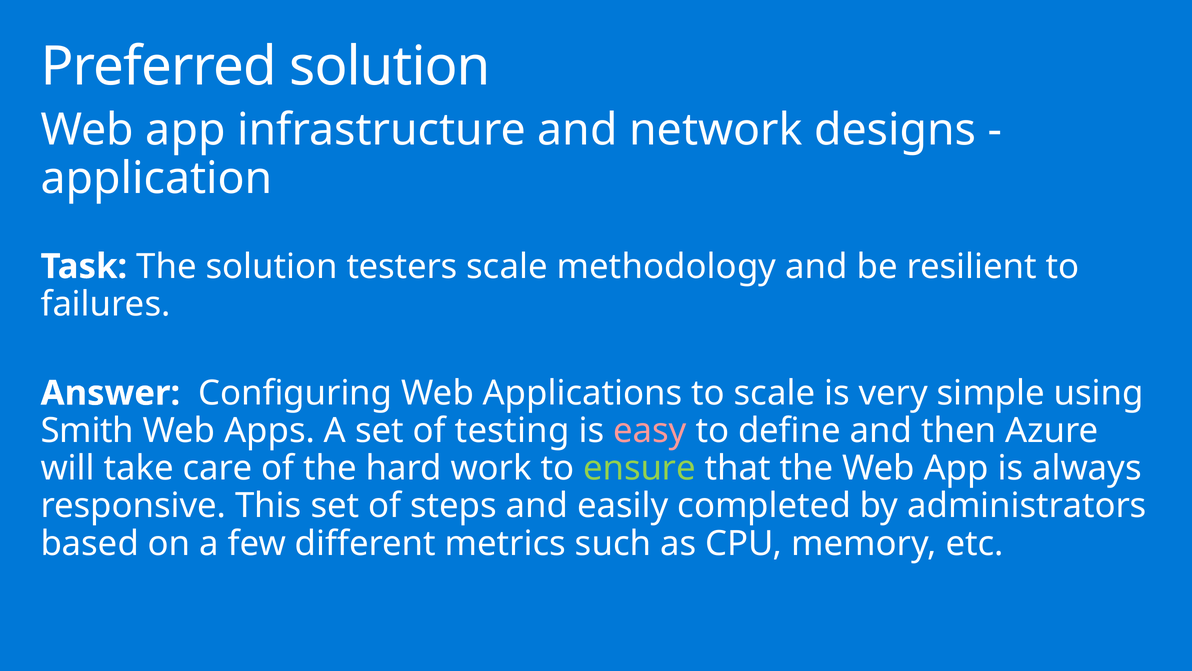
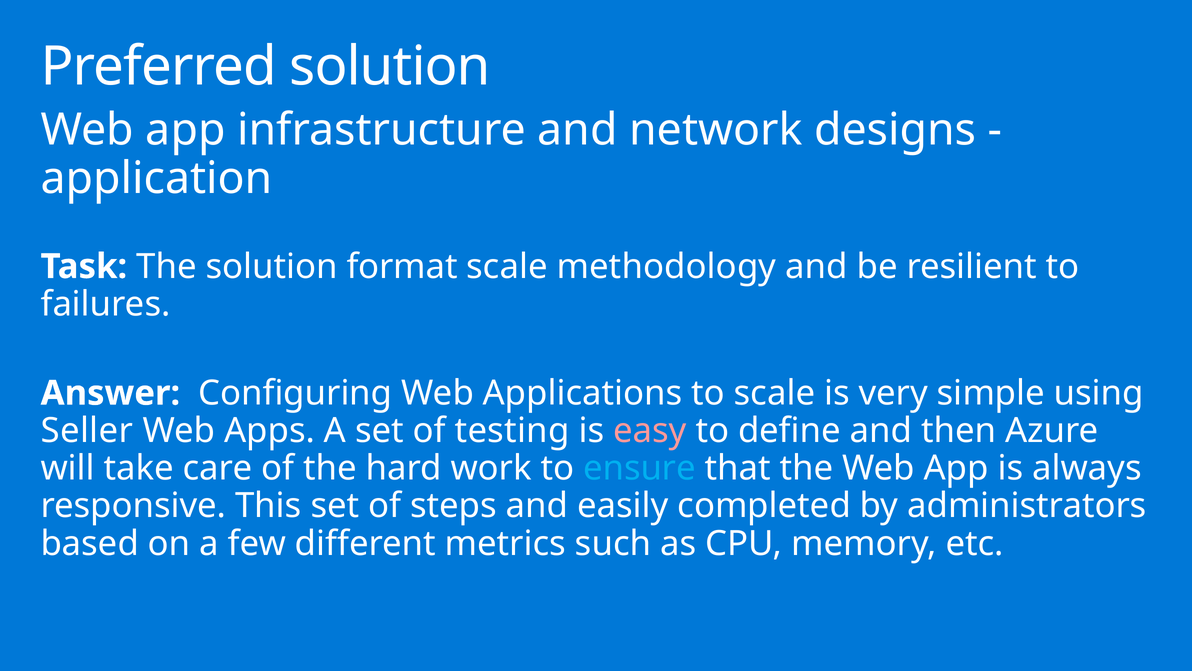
testers: testers -> format (402, 266)
Smith: Smith -> Seller (87, 431)
ensure colour: light green -> light blue (640, 468)
